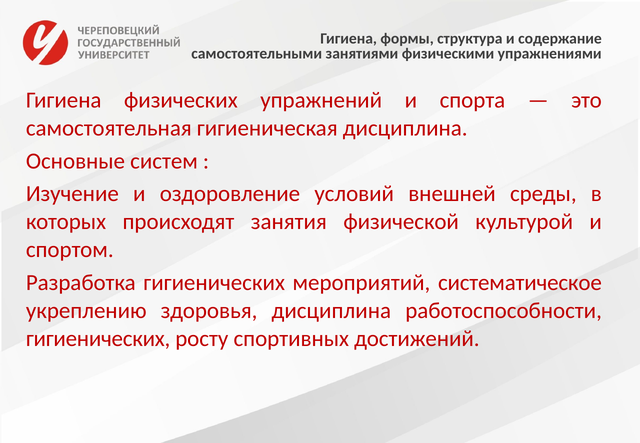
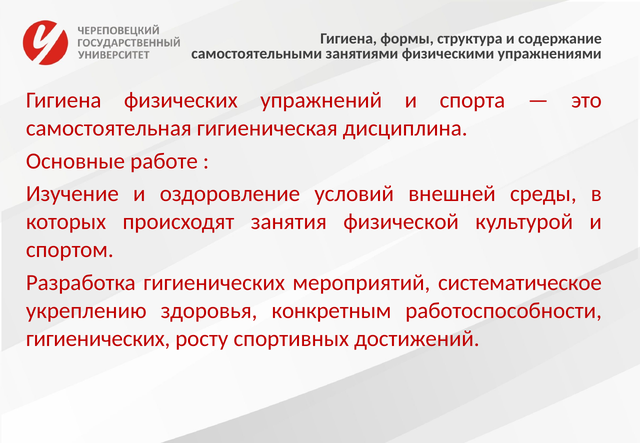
систем: систем -> работе (164, 161)
здоровья дисциплина: дисциплина -> конкретным (331, 311)
